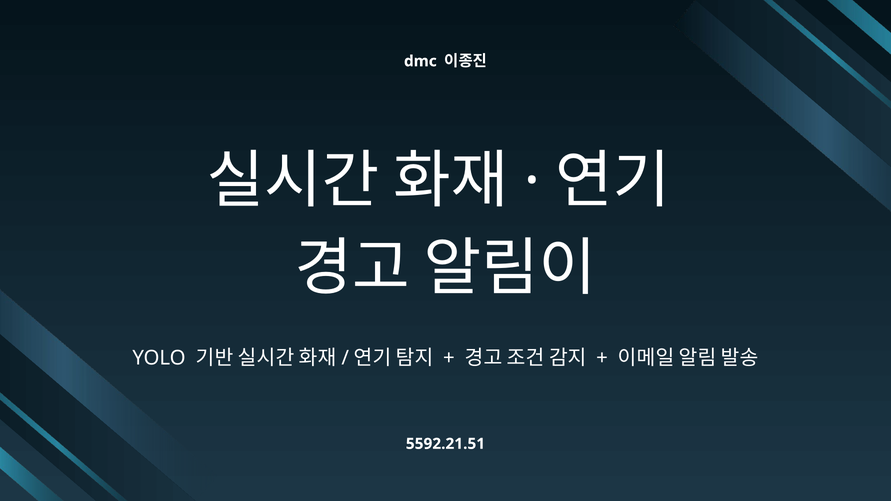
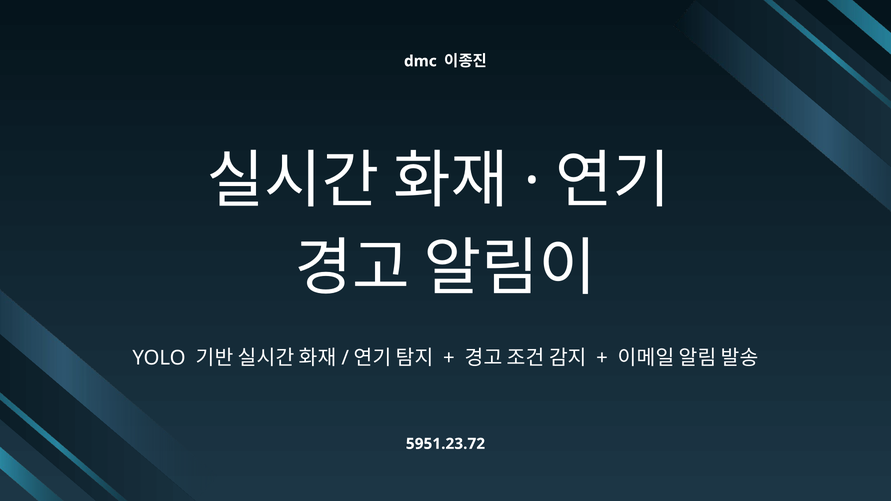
5592.21.51: 5592.21.51 -> 5951.23.72 (445, 444)
